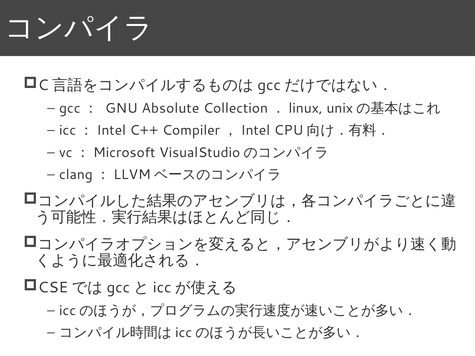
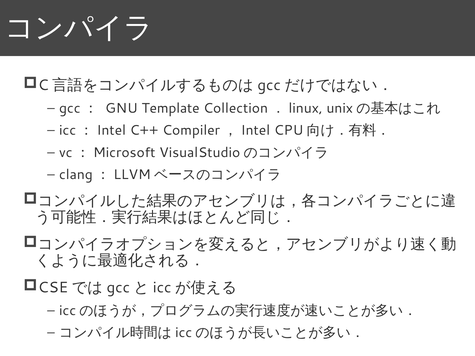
Absolute: Absolute -> Template (171, 108)
